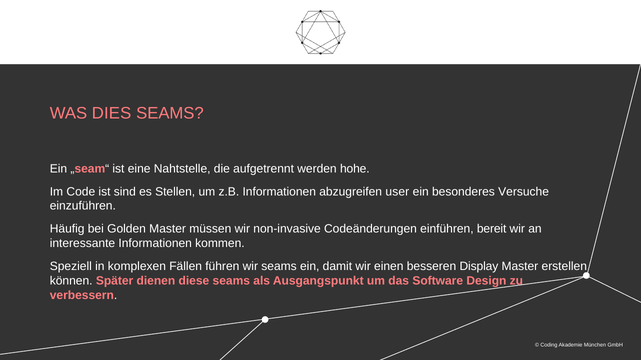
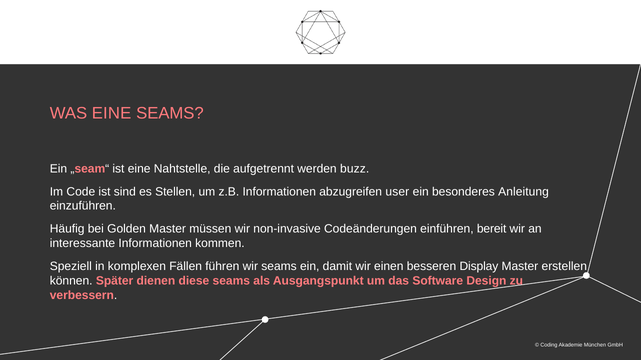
WAS DIES: DIES -> EINE (112, 114)
hohe: hohe -> buzz (355, 169)
Versuche: Versuche -> Anleitung (524, 192)
